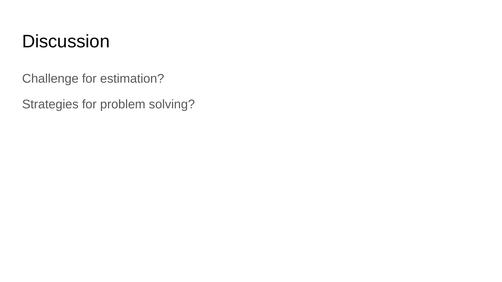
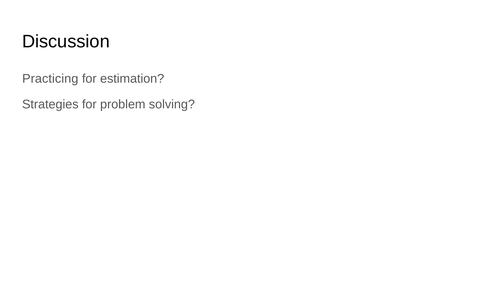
Challenge: Challenge -> Practicing (50, 79)
